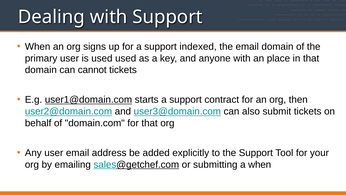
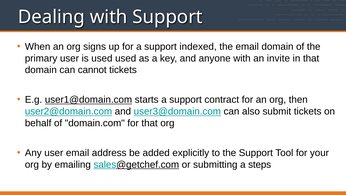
place: place -> invite (278, 58)
a when: when -> steps (260, 164)
